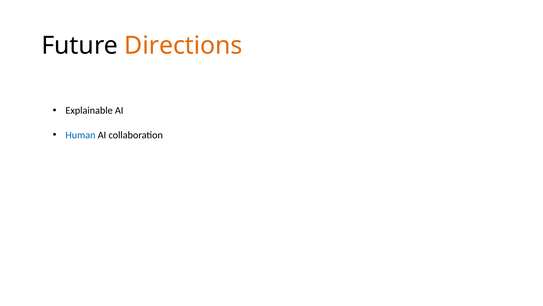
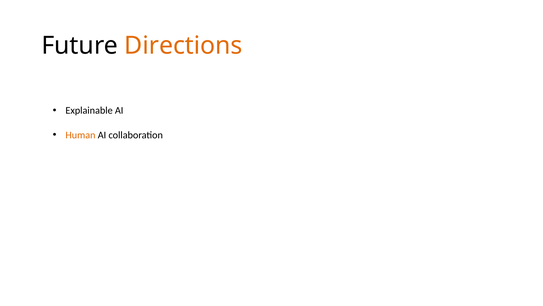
Human colour: blue -> orange (80, 135)
